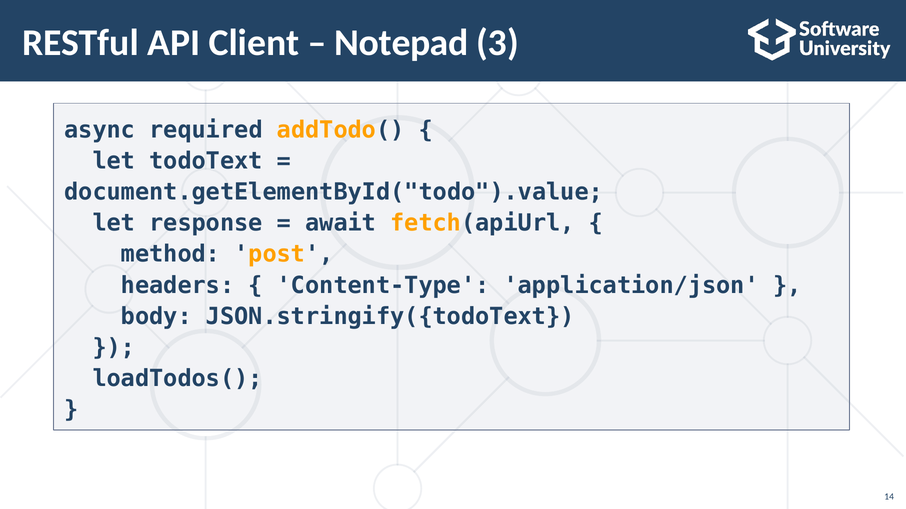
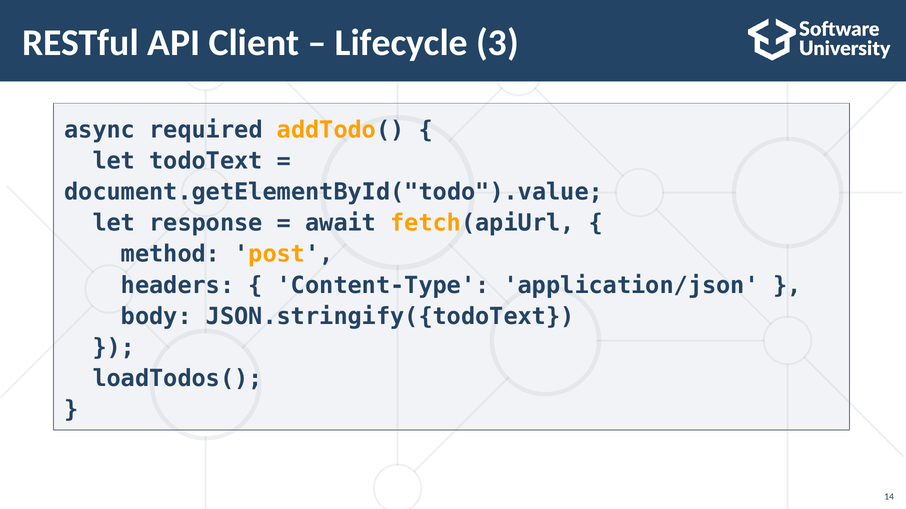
Notepad: Notepad -> Lifecycle (401, 43)
